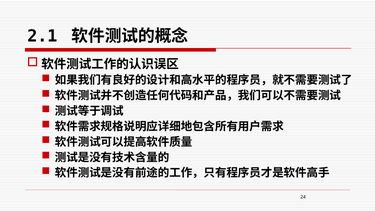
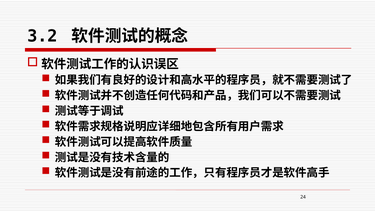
2.1: 2.1 -> 3.2 (42, 36)
